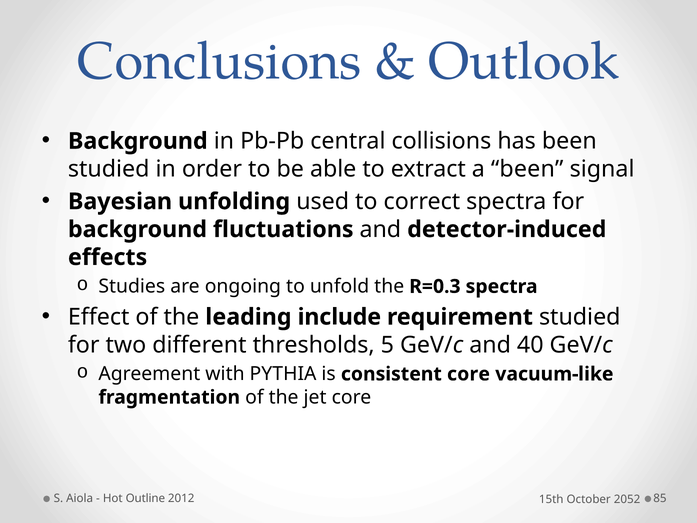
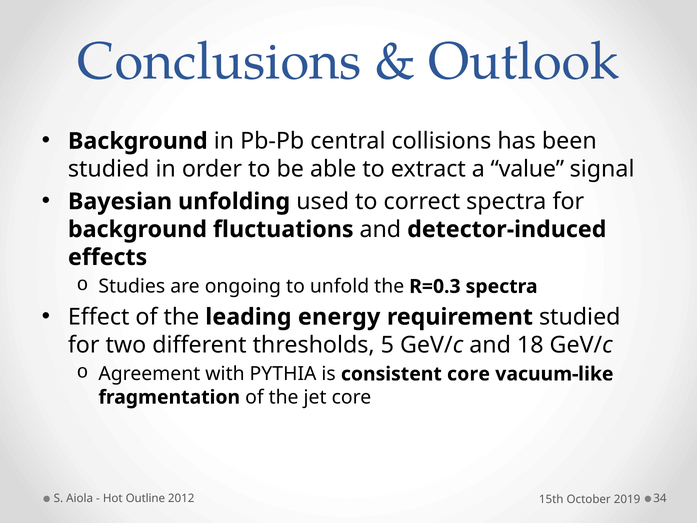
a been: been -> value (527, 169)
include: include -> energy (339, 317)
40: 40 -> 18 (530, 345)
85: 85 -> 34 (660, 498)
2052: 2052 -> 2019 (627, 499)
